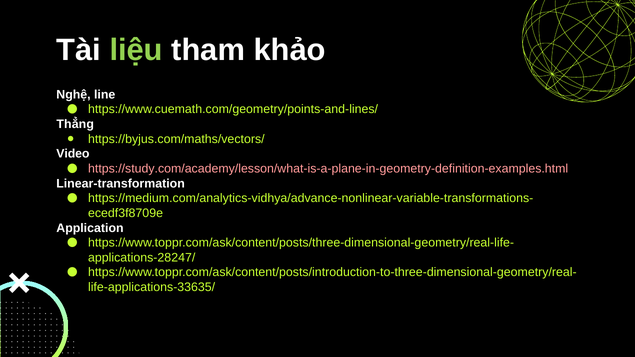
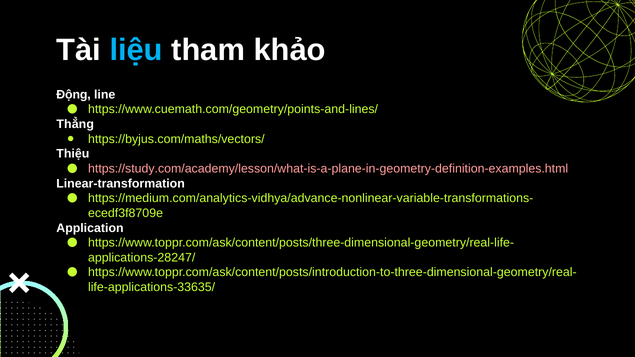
liệu colour: light green -> light blue (136, 50)
Nghệ: Nghệ -> Động (74, 95)
Video: Video -> Thiệu (73, 154)
